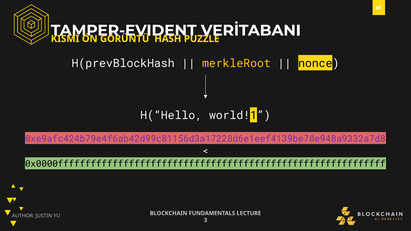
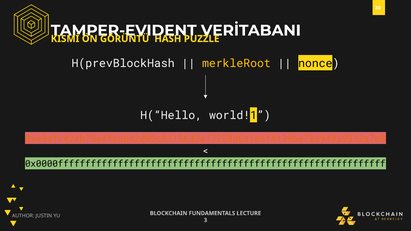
0xe9afc424b79e4f6ab42d99c81156d3a17228d6e1eef4139be78e948a9332a7d8 colour: purple -> orange (205, 139)
